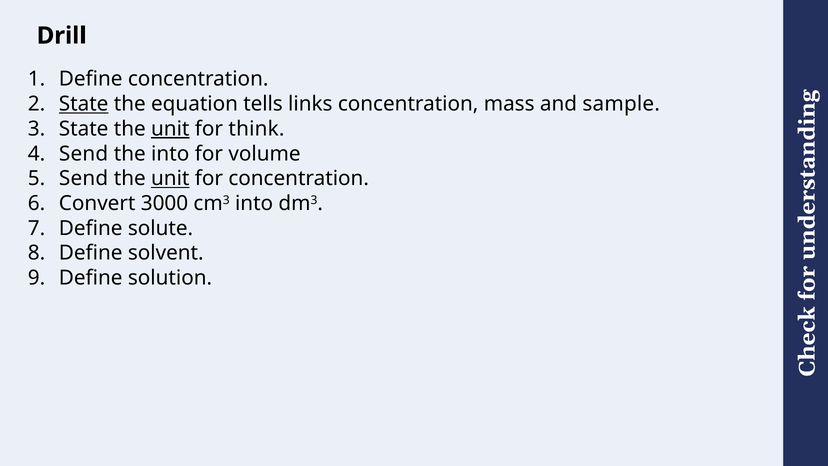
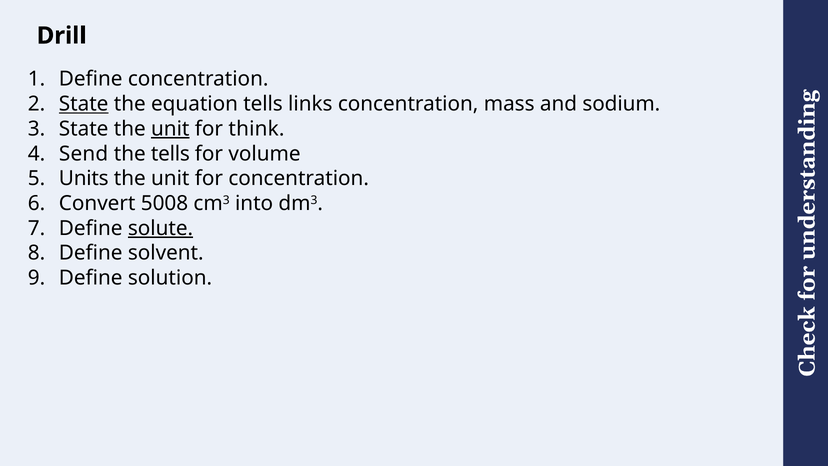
sample: sample -> sodium (621, 104)
the into: into -> tells (170, 154)
Send: Send -> Units (84, 178)
unit underline: present -> none (170, 178)
3000: 3000 -> 5008 (164, 203)
solute underline: none -> present (161, 228)
